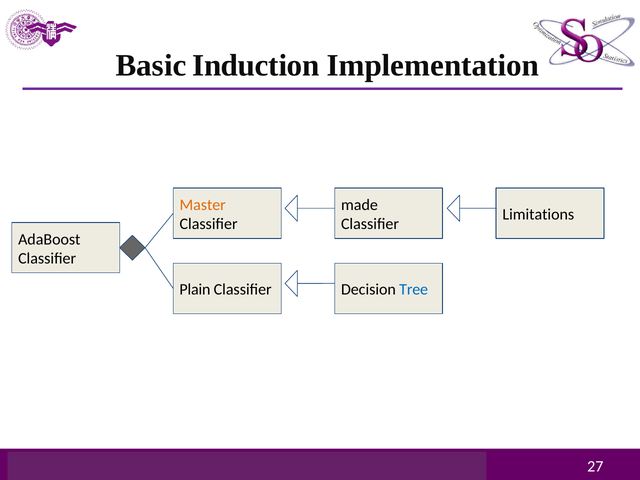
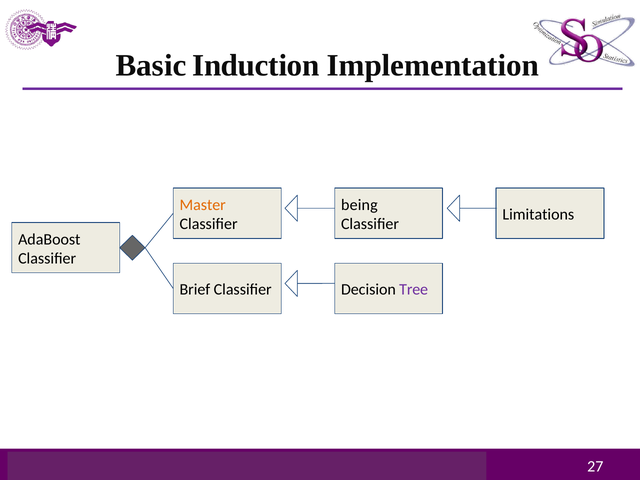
made: made -> being (359, 205)
Plain: Plain -> Brief (195, 290)
Tree colour: blue -> purple (414, 290)
